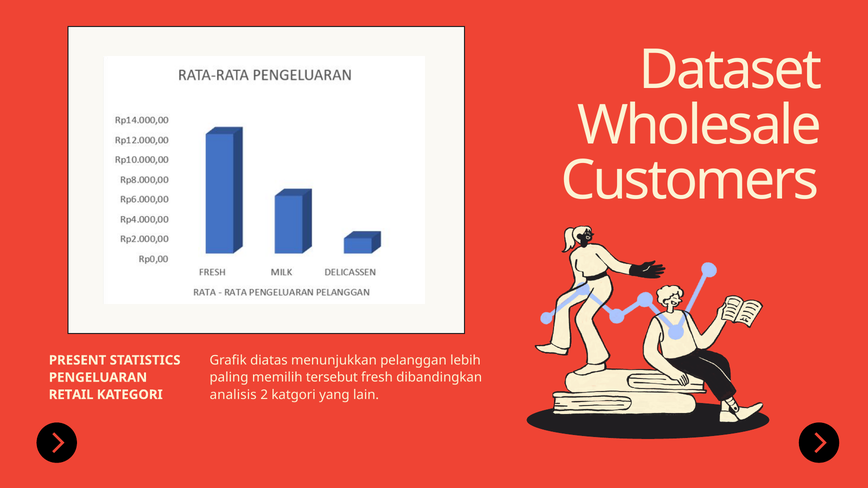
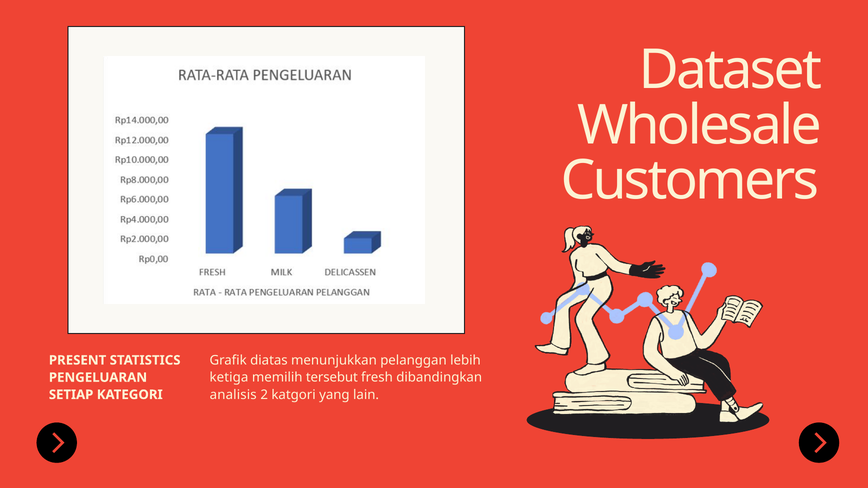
paling: paling -> ketiga (229, 378)
RETAIL: RETAIL -> SETIAP (71, 395)
